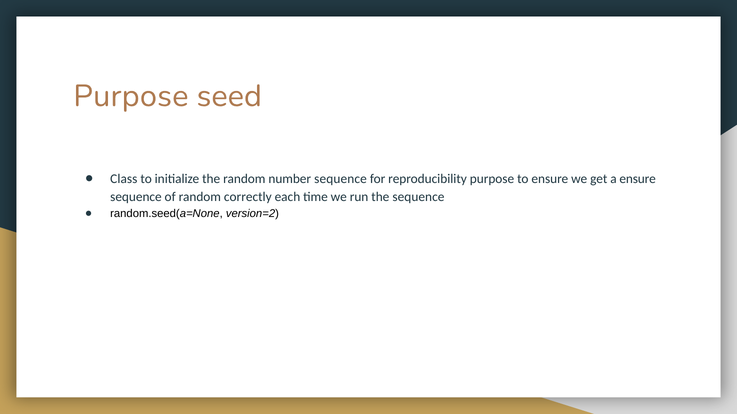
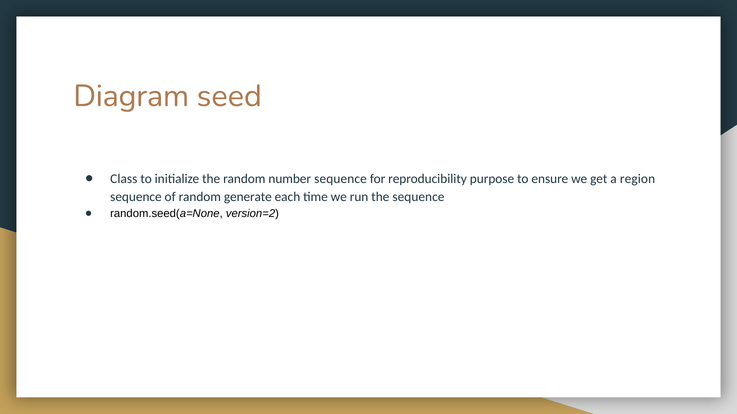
Purpose: Purpose -> Diagram (131, 96)
a ensure: ensure -> region (637, 179)
correctly: correctly -> generate (248, 197)
